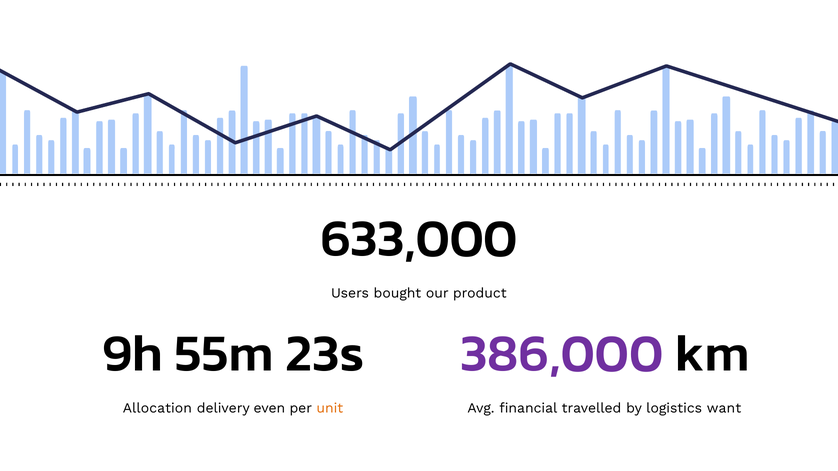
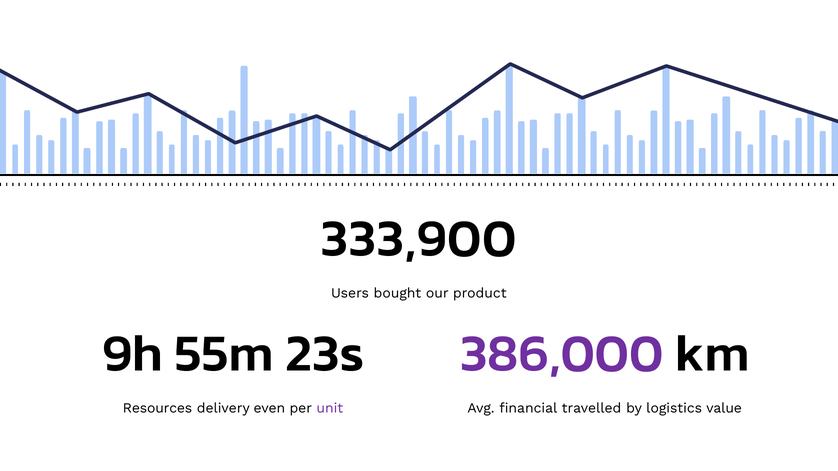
633,000: 633,000 -> 333,900 (419, 239)
Allocation: Allocation -> Resources (157, 408)
unit colour: orange -> purple (330, 408)
want: want -> value (724, 408)
